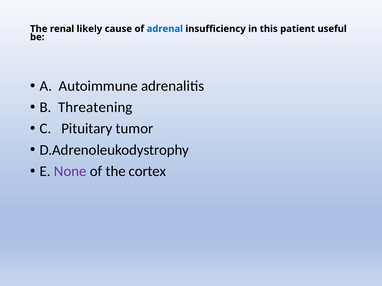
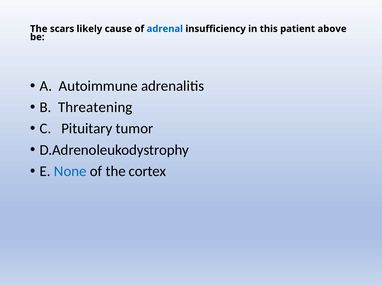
renal: renal -> scars (62, 29)
useful: useful -> above (332, 29)
None colour: purple -> blue (70, 172)
